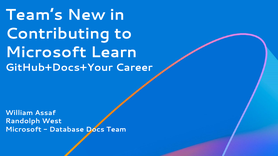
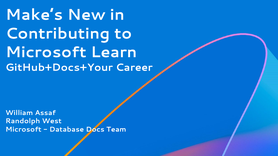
Team’s: Team’s -> Make’s (34, 15)
